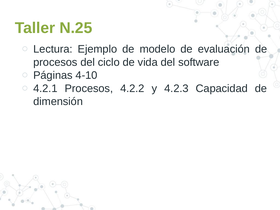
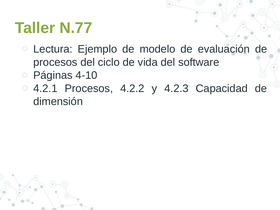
N.25: N.25 -> N.77 (76, 28)
